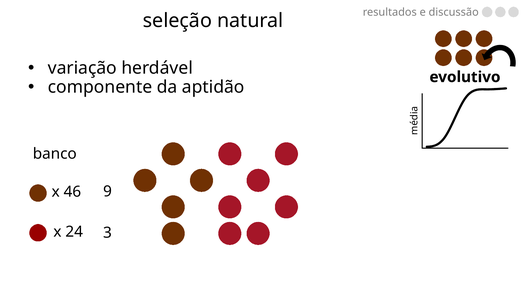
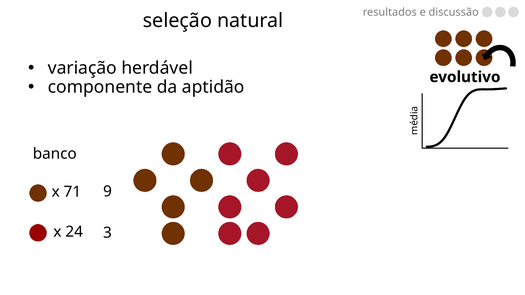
46: 46 -> 71 (72, 192)
